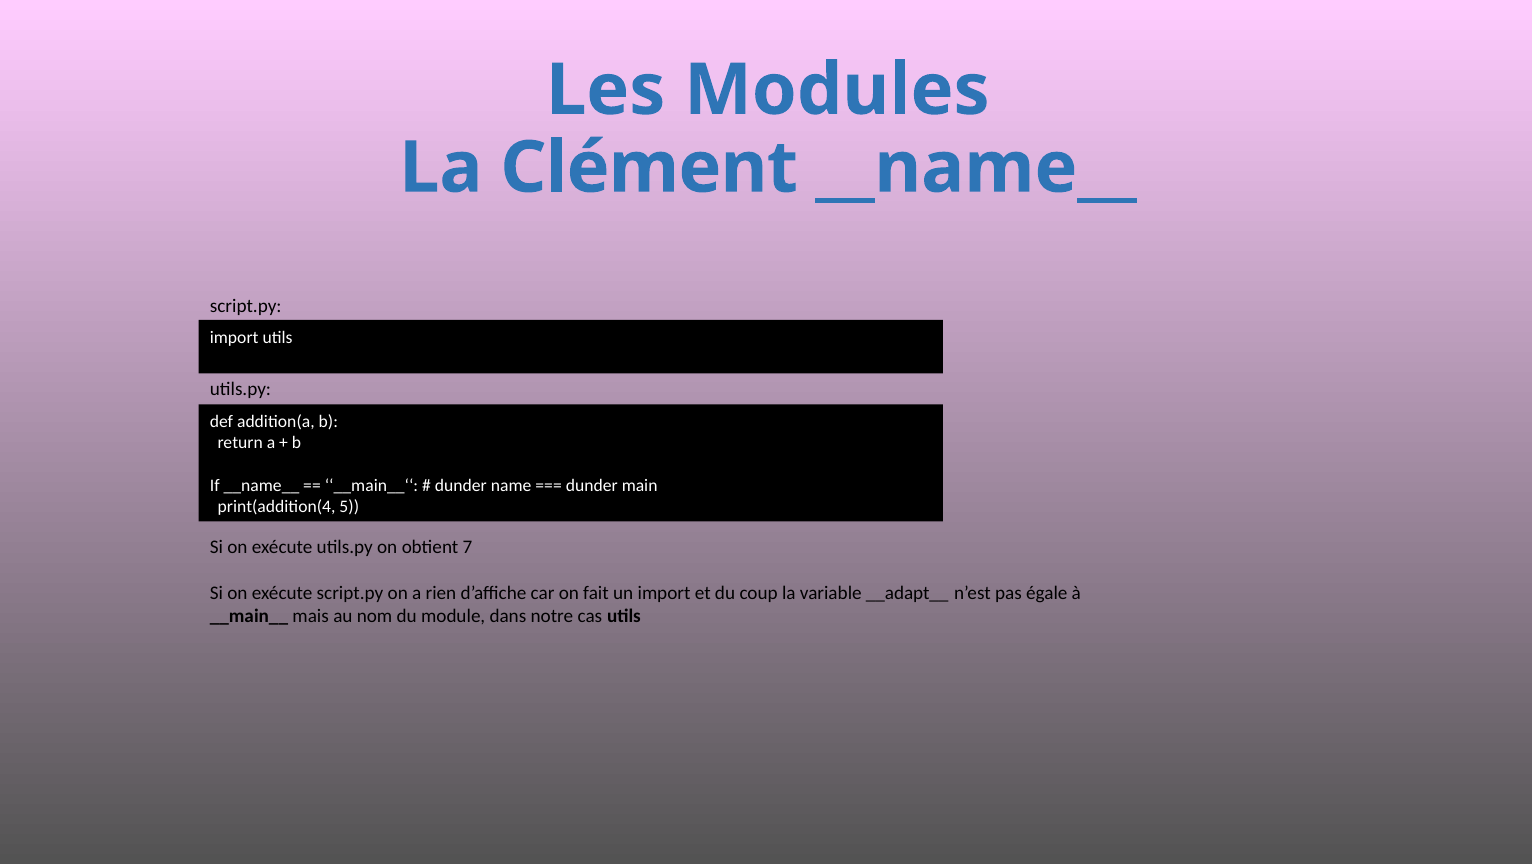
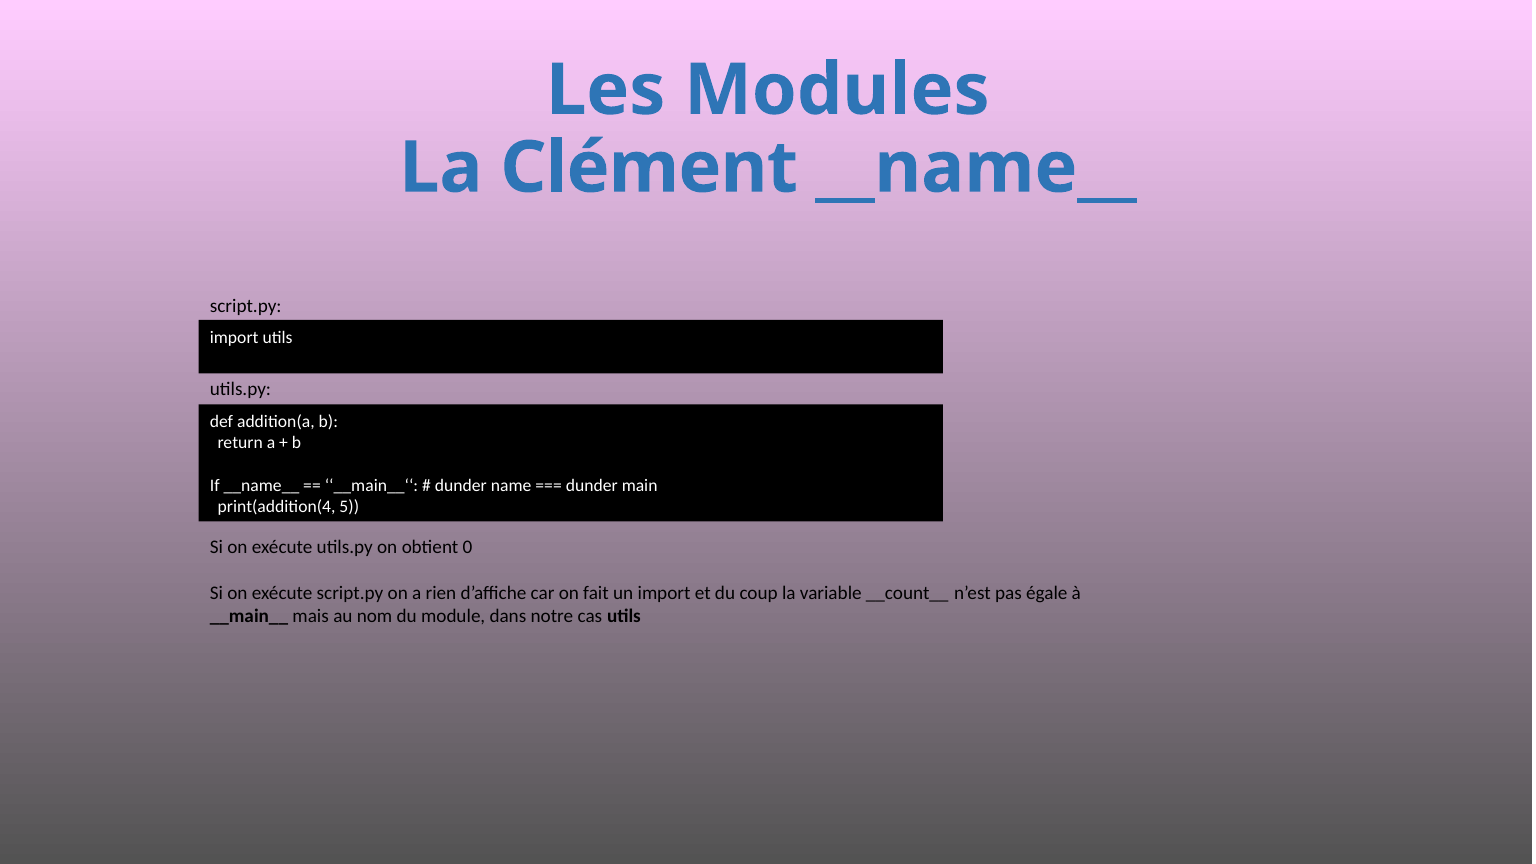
7: 7 -> 0 (468, 547)
__adapt__: __adapt__ -> __count__ (907, 593)
